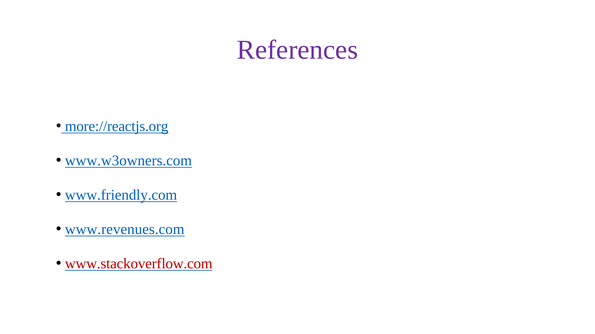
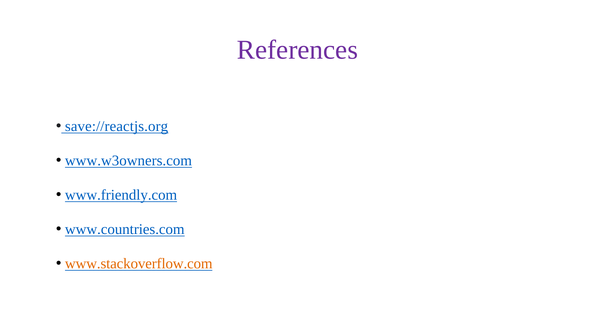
more://reactjs.org: more://reactjs.org -> save://reactjs.org (117, 127)
www.revenues.com: www.revenues.com -> www.countries.com (125, 230)
www.stackoverflow.com colour: red -> orange (139, 264)
